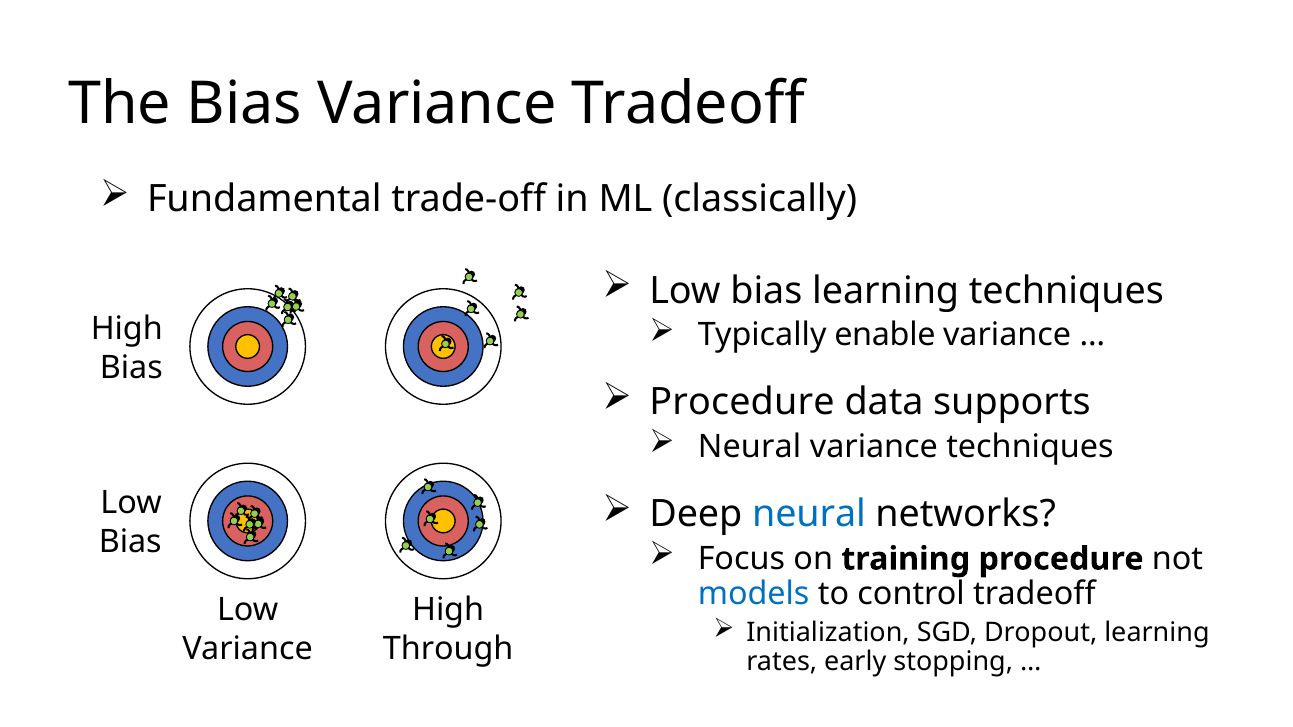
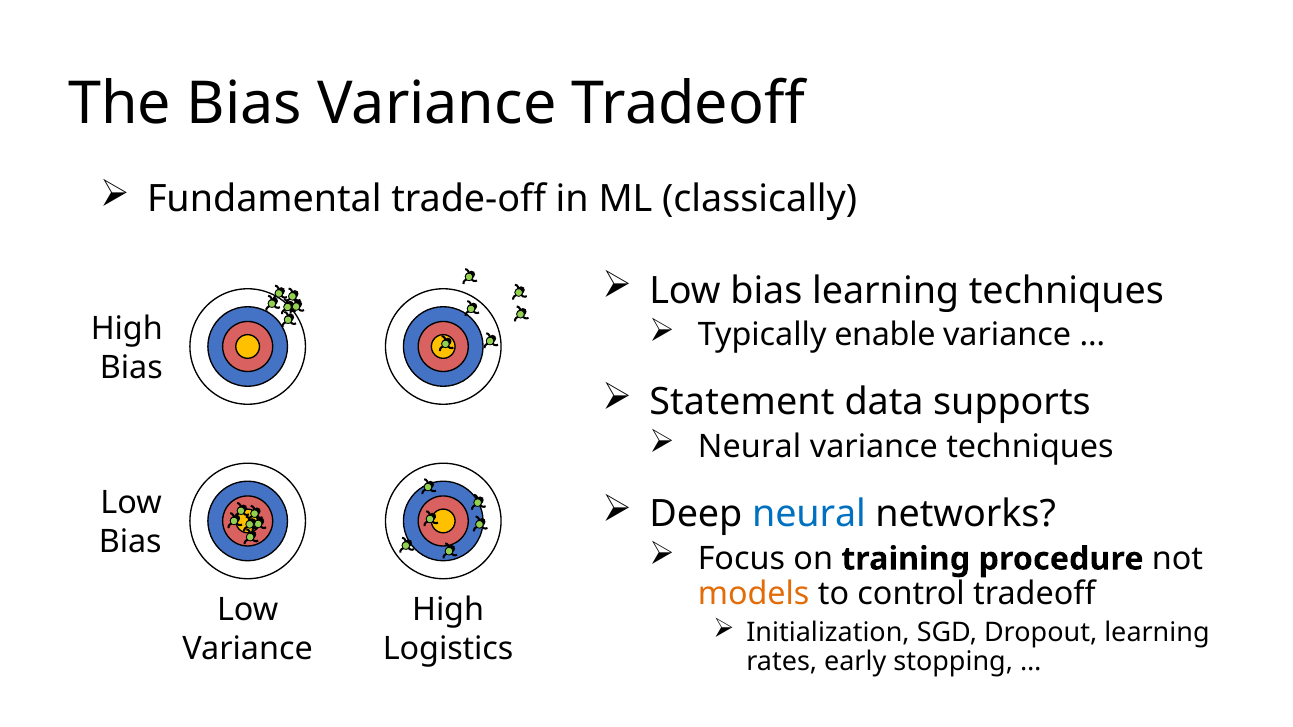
Procedure: Procedure -> Statement (742, 403)
models colour: blue -> orange (754, 594)
Through: Through -> Logistics (448, 649)
